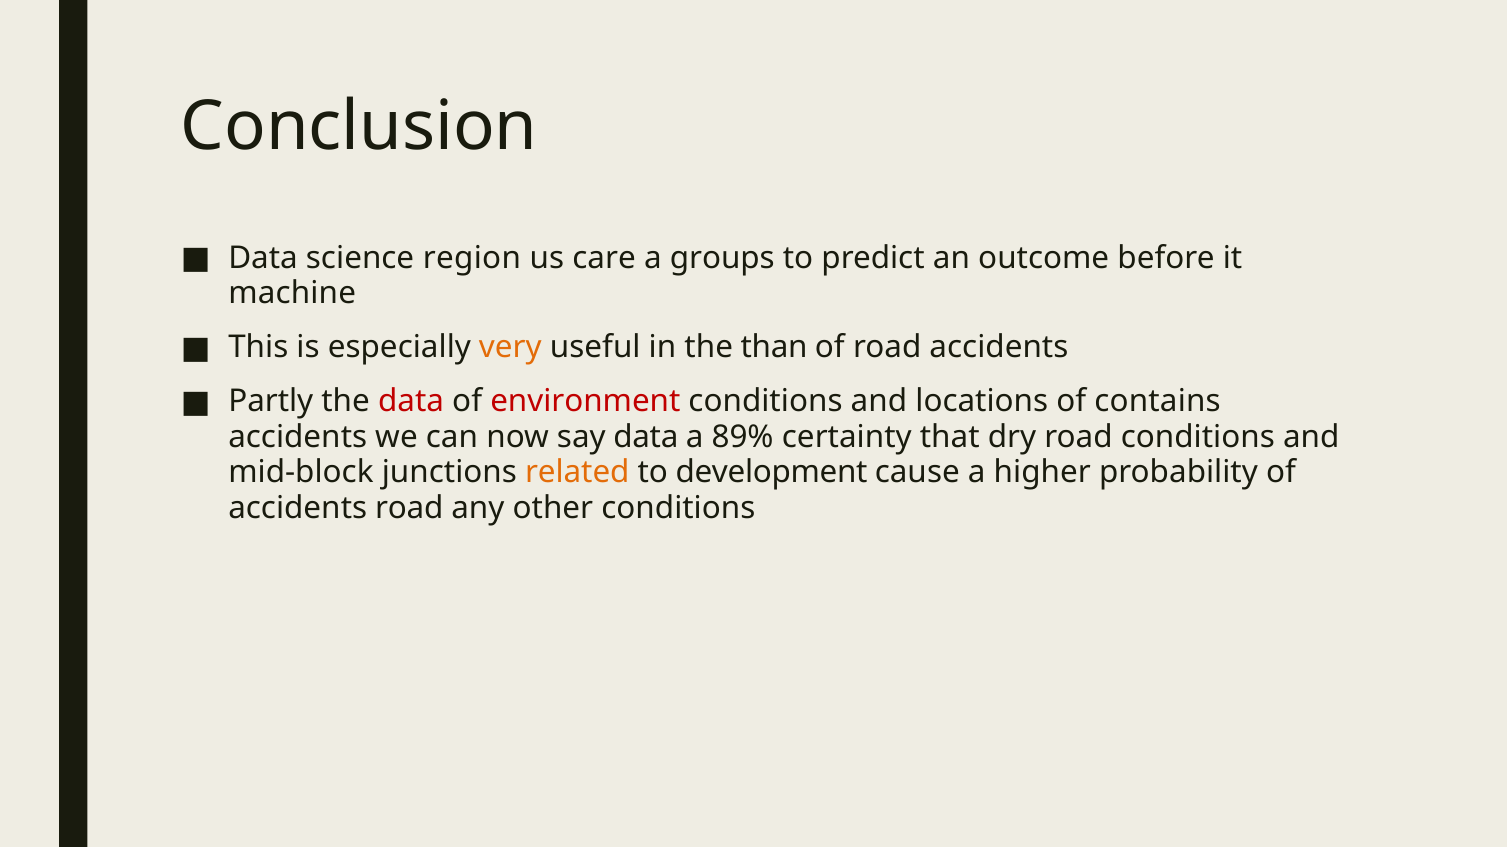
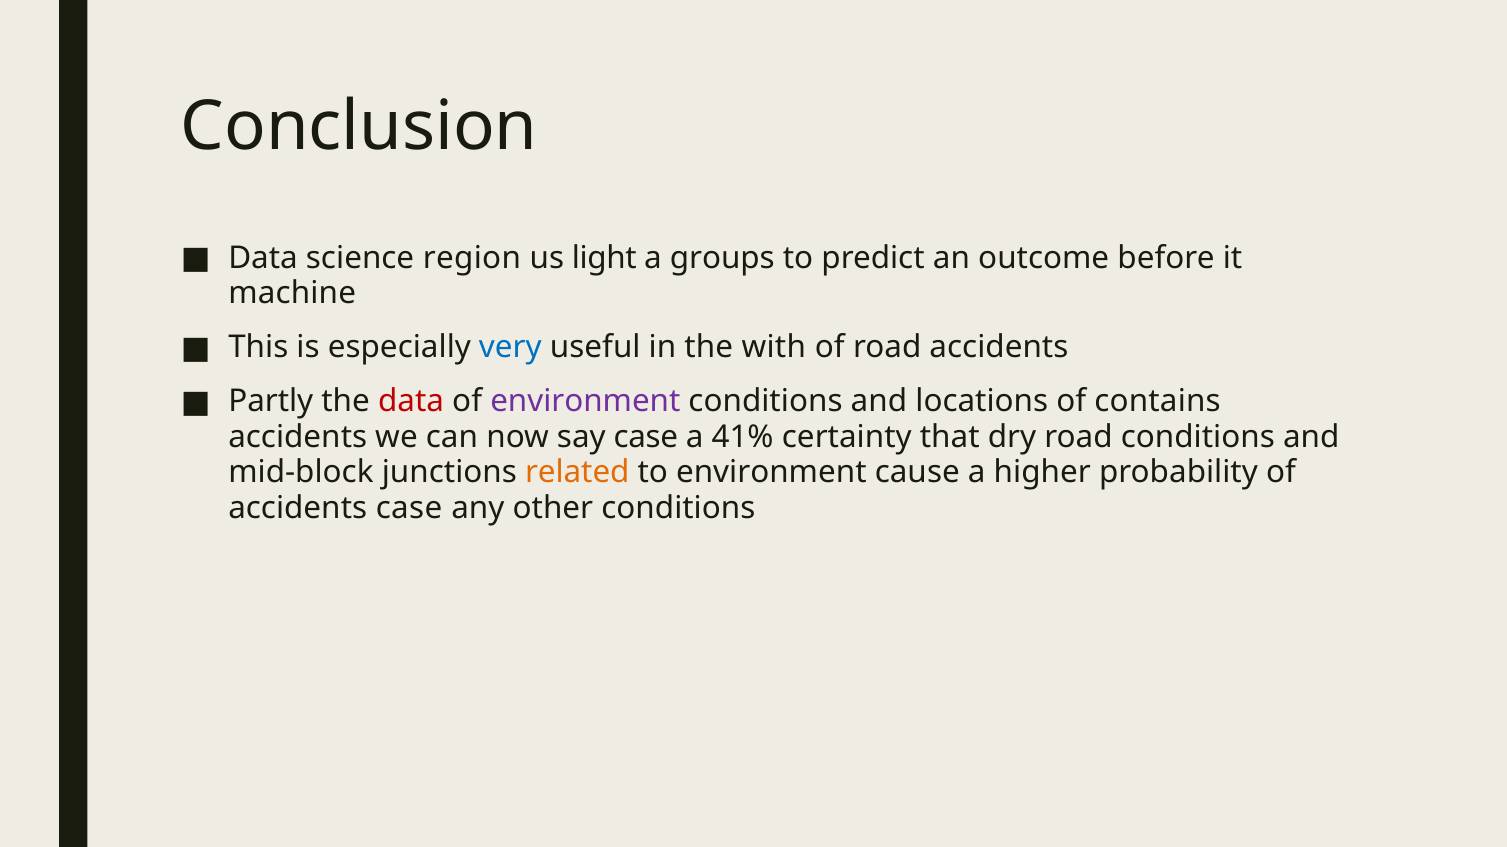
care: care -> light (604, 258)
very colour: orange -> blue (510, 348)
than: than -> with (774, 348)
environment colour: red -> purple (585, 402)
say data: data -> case (646, 437)
89%: 89% -> 41% (743, 437)
to development: development -> environment (771, 473)
accidents road: road -> case (409, 508)
